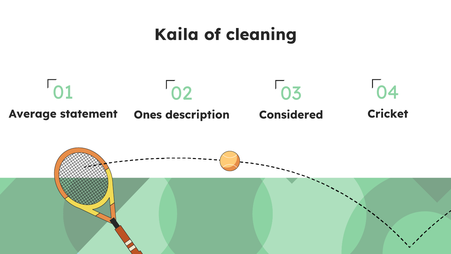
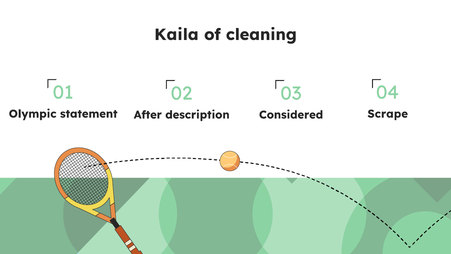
Average: Average -> Olympic (33, 114)
Cricket: Cricket -> Scrape (388, 114)
Ones: Ones -> After (148, 115)
